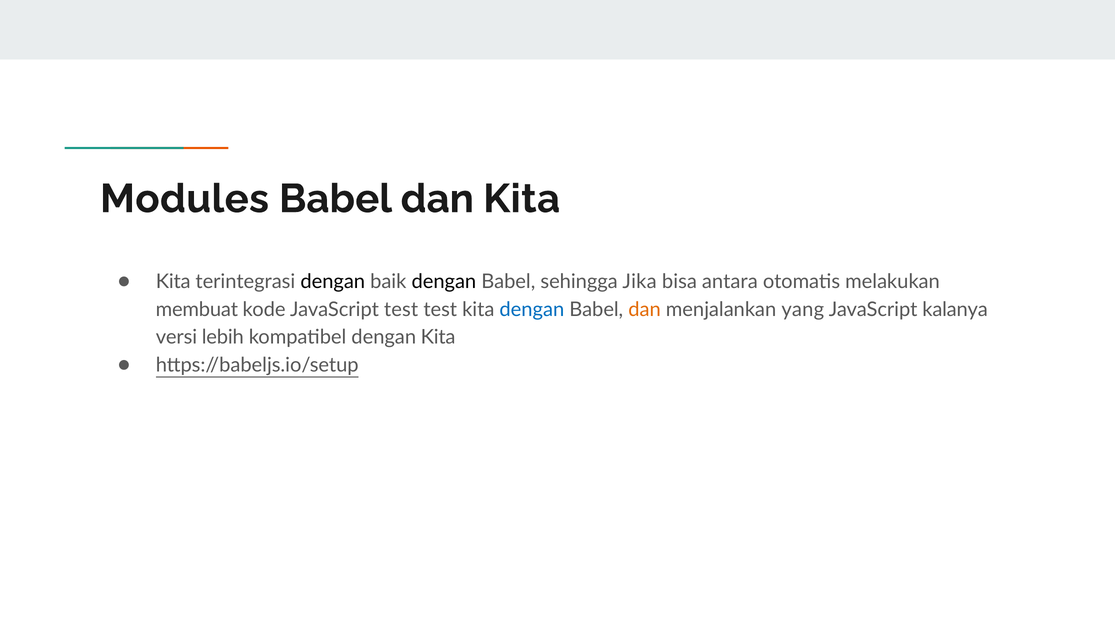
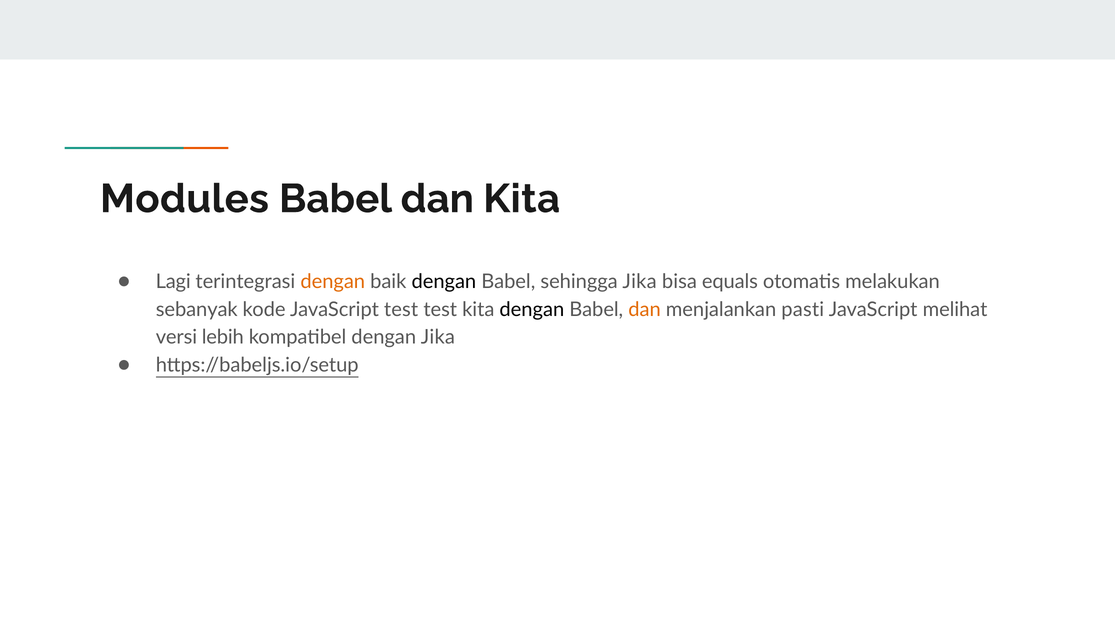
Kita: Kita -> Lagi (173, 282)
dengan colour: black -> orange (333, 282)
antara: antara -> equals (730, 282)
membuat: membuat -> sebanyak (197, 310)
dengan colour: blue -> black (532, 310)
yang: yang -> pasti (803, 310)
kalanya: kalanya -> melihat (955, 310)
dengan Kita: Kita -> Jika (438, 337)
